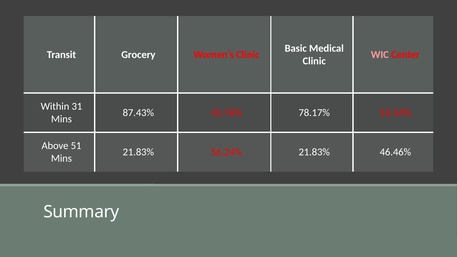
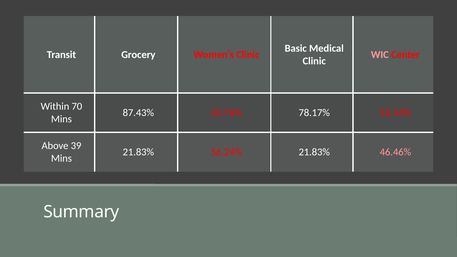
31: 31 -> 70 (77, 106)
51: 51 -> 39 (76, 146)
46.46% colour: white -> pink (395, 152)
